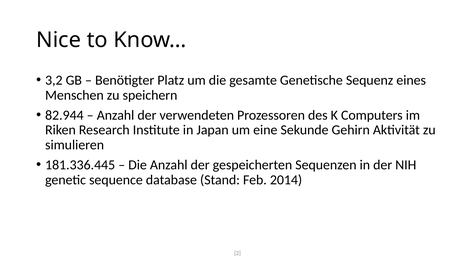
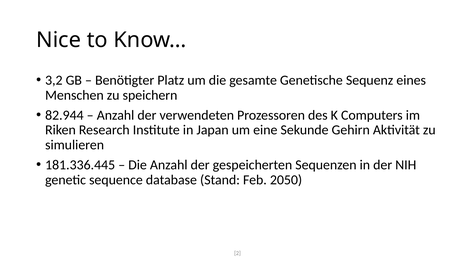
2014: 2014 -> 2050 (286, 180)
